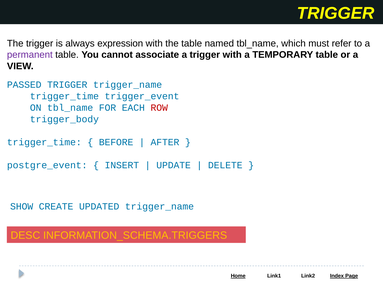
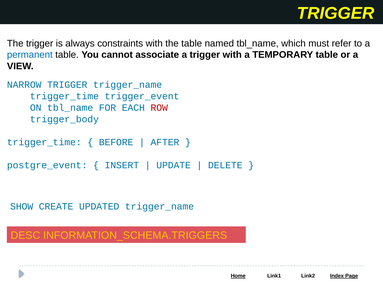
expression: expression -> constraints (120, 43)
permanent colour: purple -> blue (30, 55)
PASSED: PASSED -> NARROW (24, 85)
